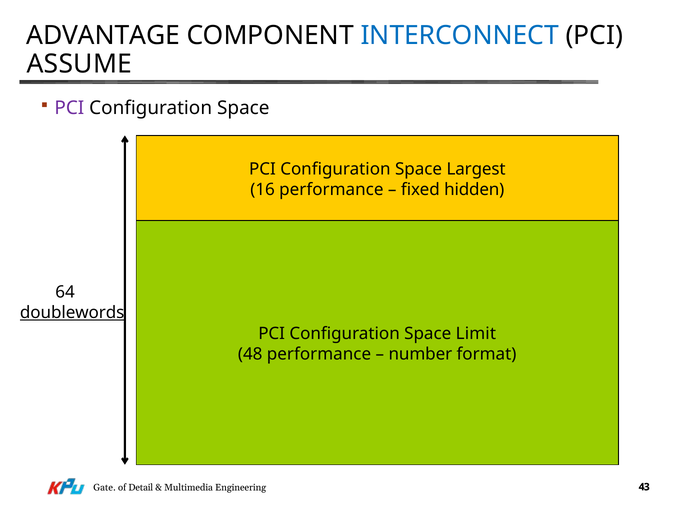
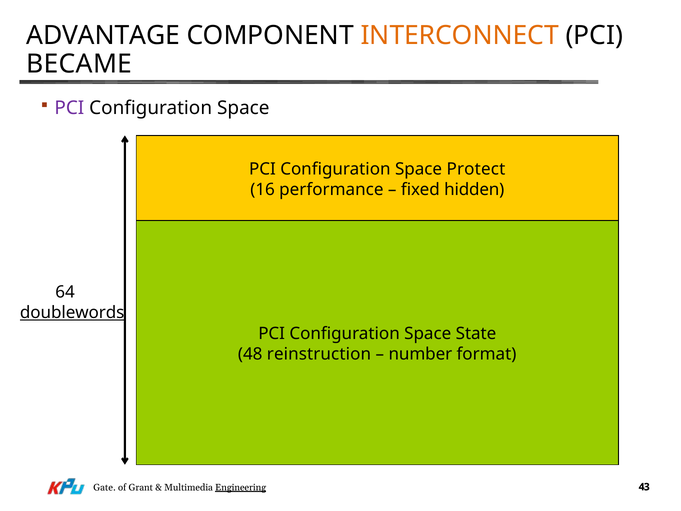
INTERCONNECT colour: blue -> orange (460, 36)
ASSUME: ASSUME -> BECAME (79, 64)
Largest: Largest -> Protect (476, 169)
Limit: Limit -> State (476, 333)
48 performance: performance -> reinstruction (319, 354)
Detail: Detail -> Grant (141, 487)
Engineering underline: none -> present (241, 487)
